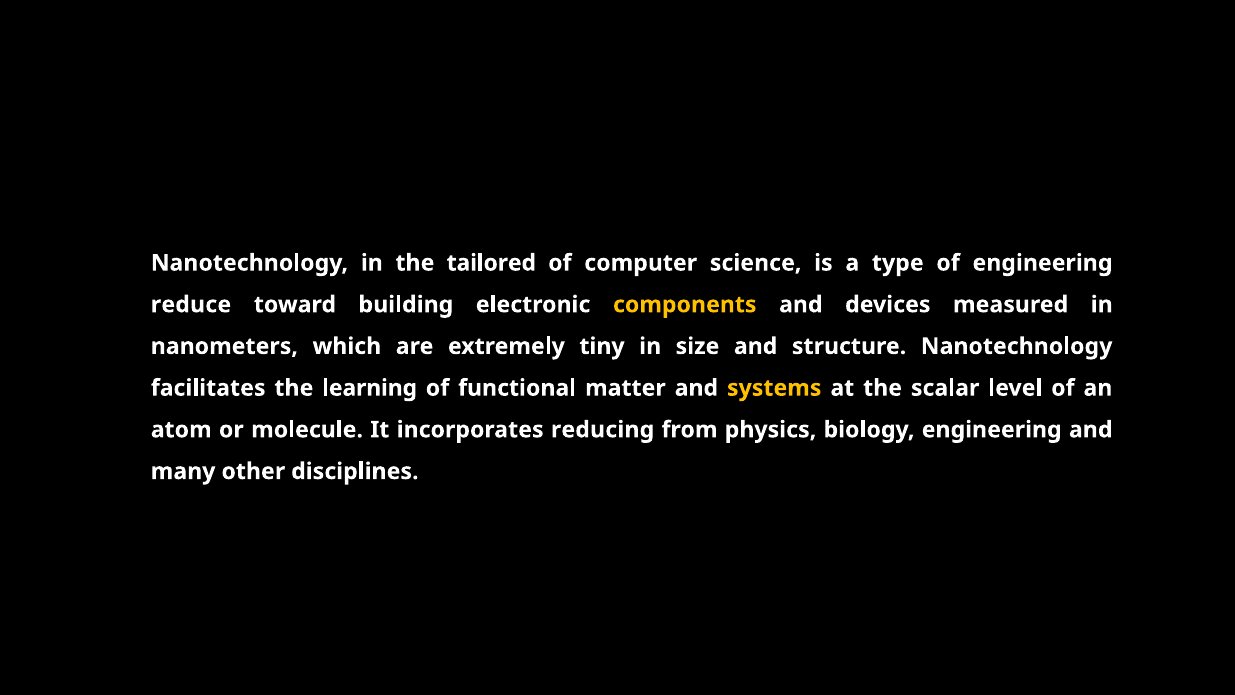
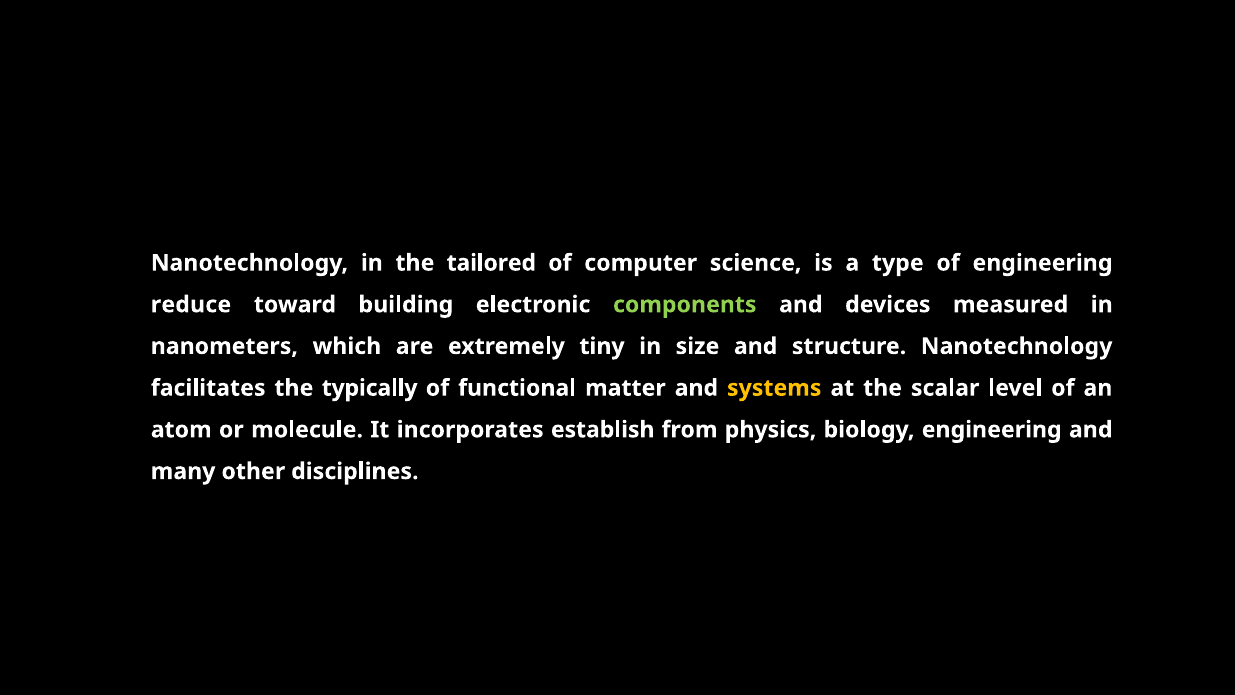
components colour: yellow -> light green (685, 305)
learning: learning -> typically (370, 388)
reducing: reducing -> establish (603, 430)
